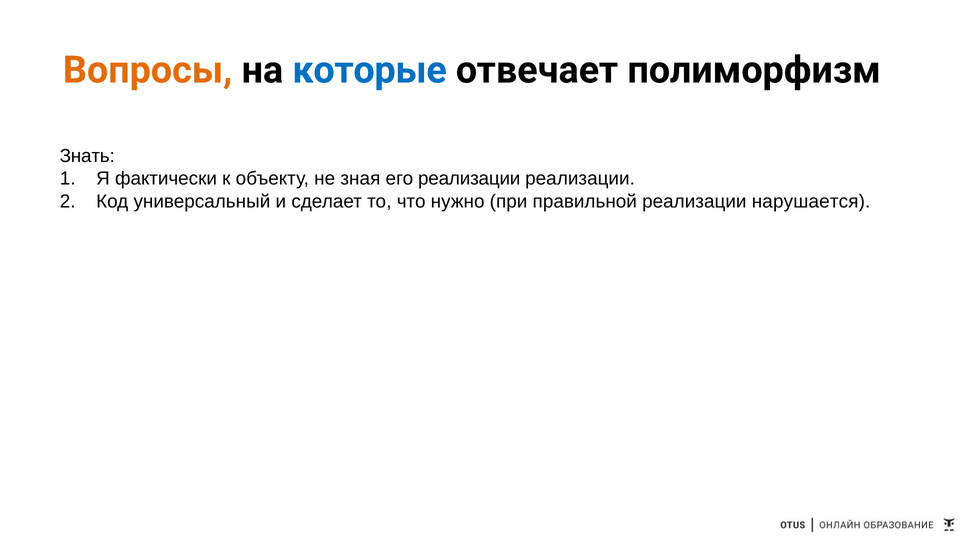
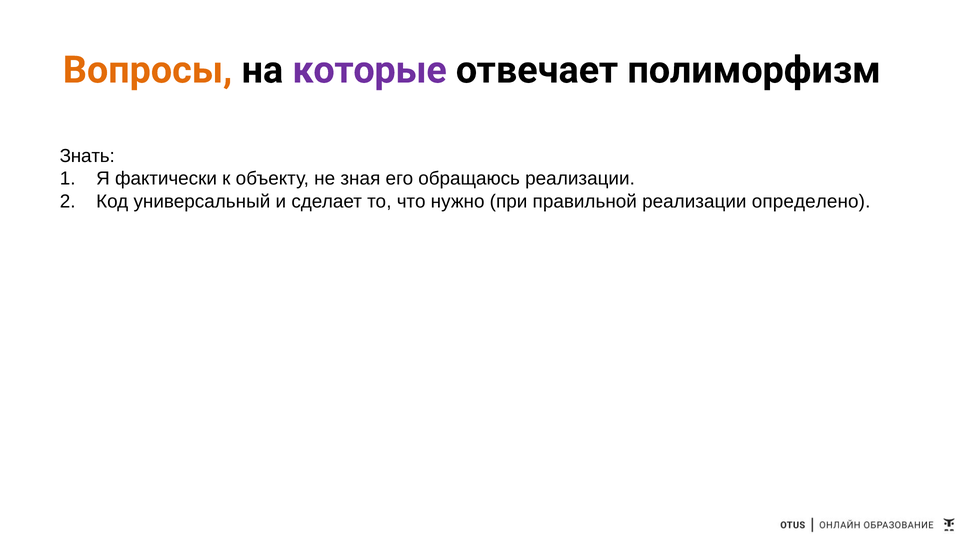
которые colour: blue -> purple (370, 70)
его реализации: реализации -> обращаюсь (469, 179)
нарушается: нарушается -> определено (811, 201)
